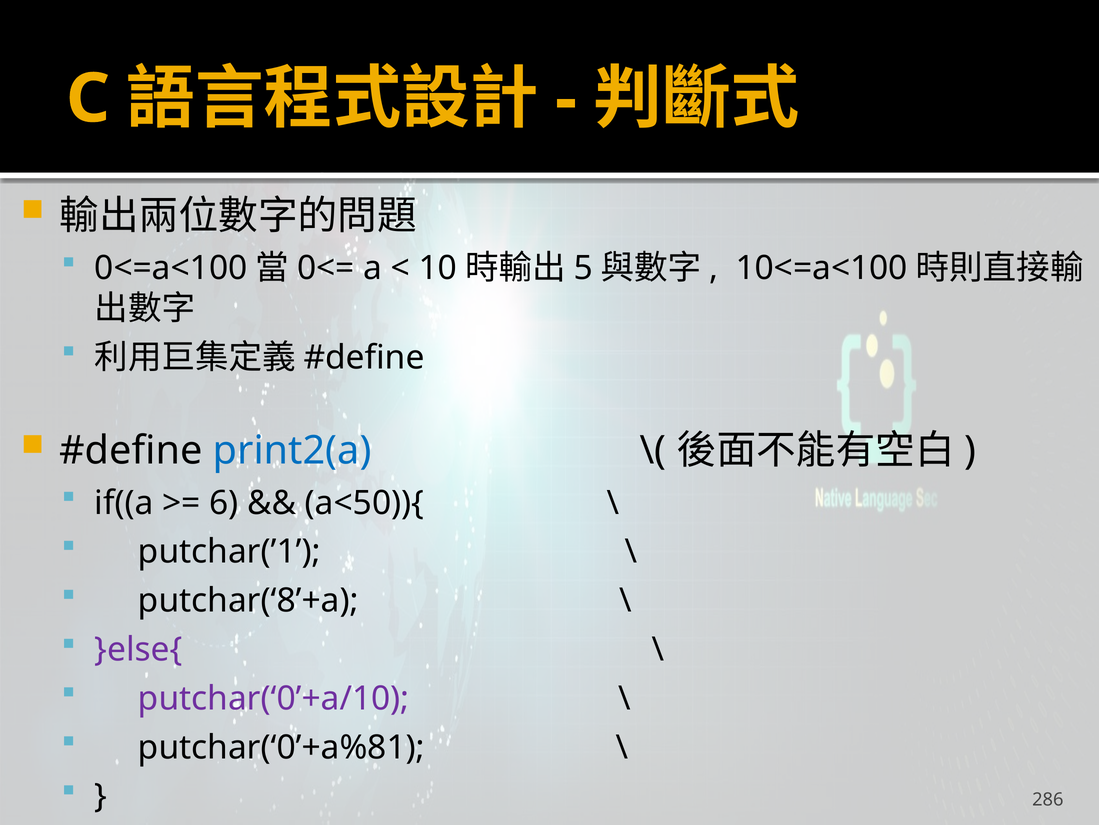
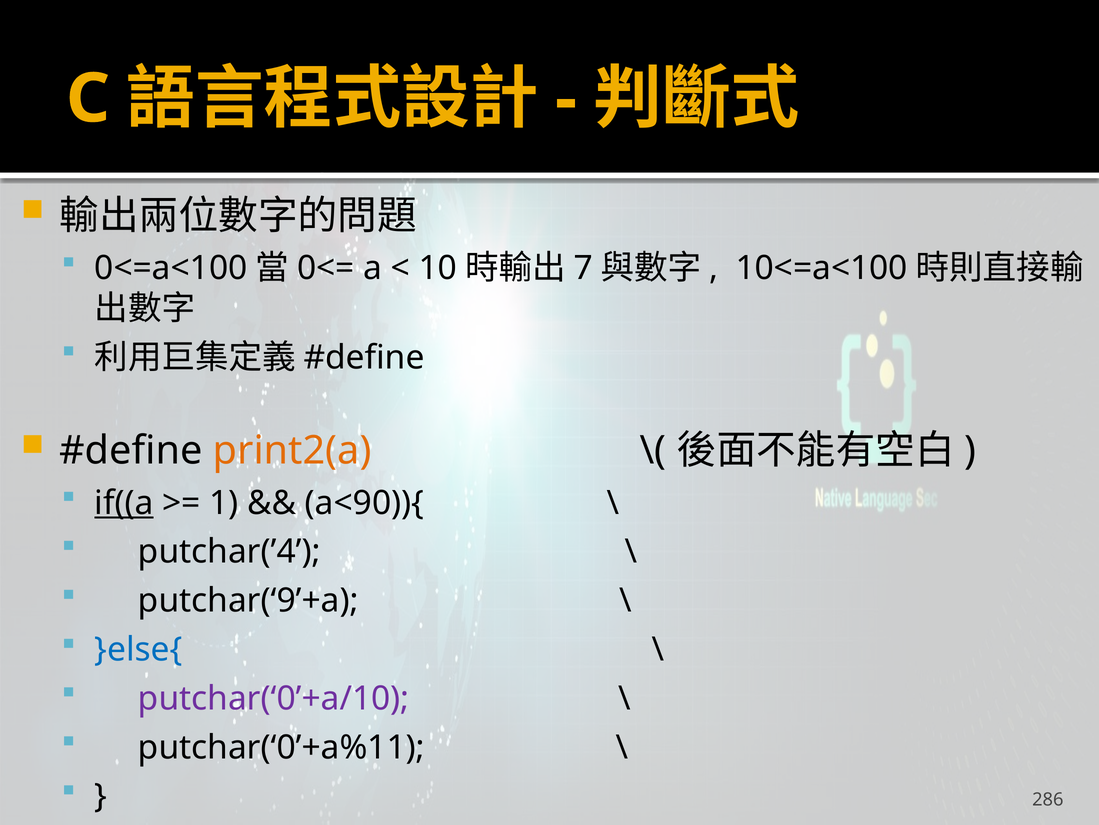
5: 5 -> 7 (583, 268)
print2(a colour: blue -> orange (292, 450)
if((a underline: none -> present (124, 503)
6: 6 -> 1 (224, 503)
a<50)){: a<50)){ -> a<90)){ (364, 503)
putchar(’1: putchar(’1 -> putchar(’4 (229, 551)
putchar(‘8’+a: putchar(‘8’+a -> putchar(‘9’+a (248, 600)
}else{ colour: purple -> blue (138, 649)
putchar(‘0’+a%81: putchar(‘0’+a%81 -> putchar(‘0’+a%11 (281, 747)
